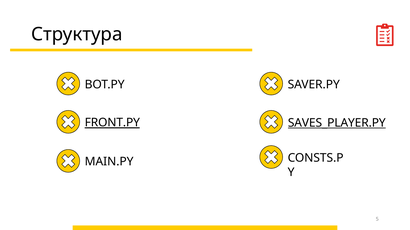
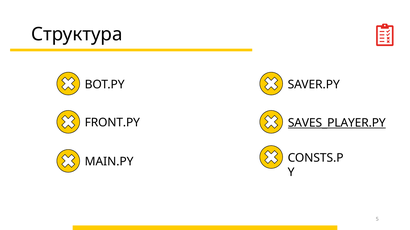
FRONT.PY underline: present -> none (112, 123)
